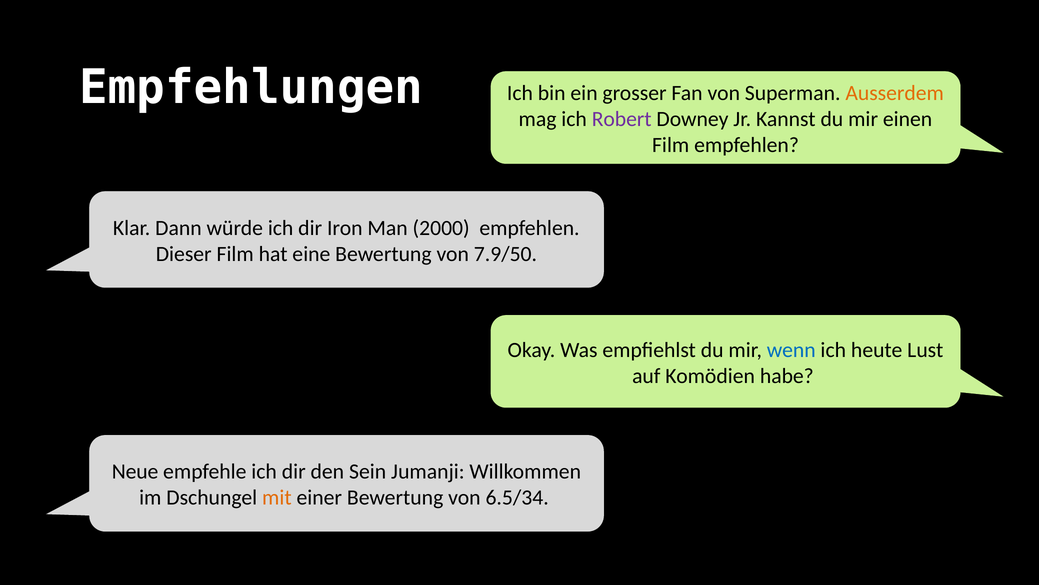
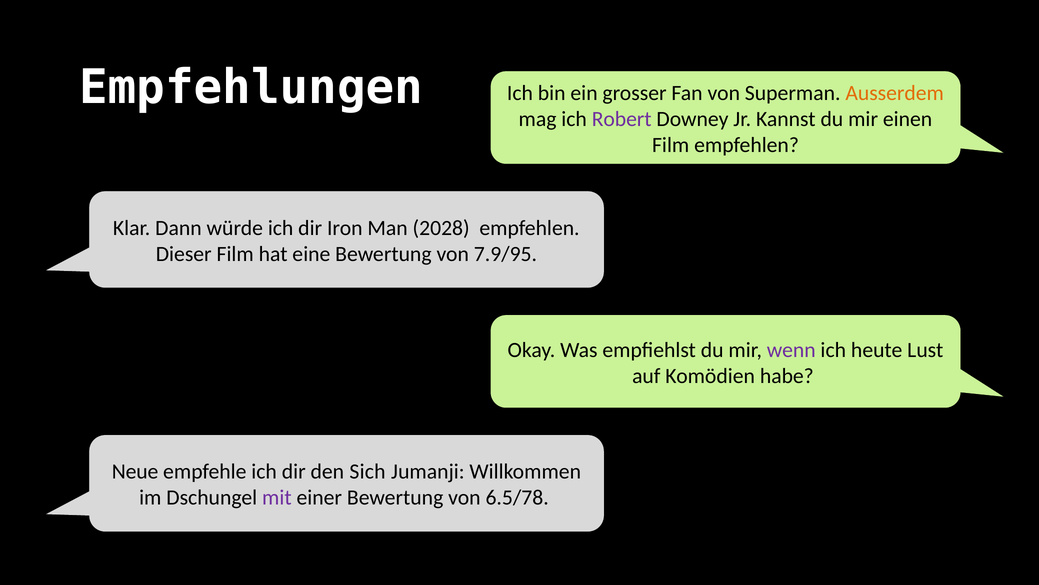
2000: 2000 -> 2028 (441, 228)
7.9/50: 7.9/50 -> 7.9/95 (505, 254)
wenn colour: blue -> purple (791, 350)
Sein: Sein -> Sich (368, 471)
mit colour: orange -> purple (277, 497)
6.5/34: 6.5/34 -> 6.5/78 (517, 497)
